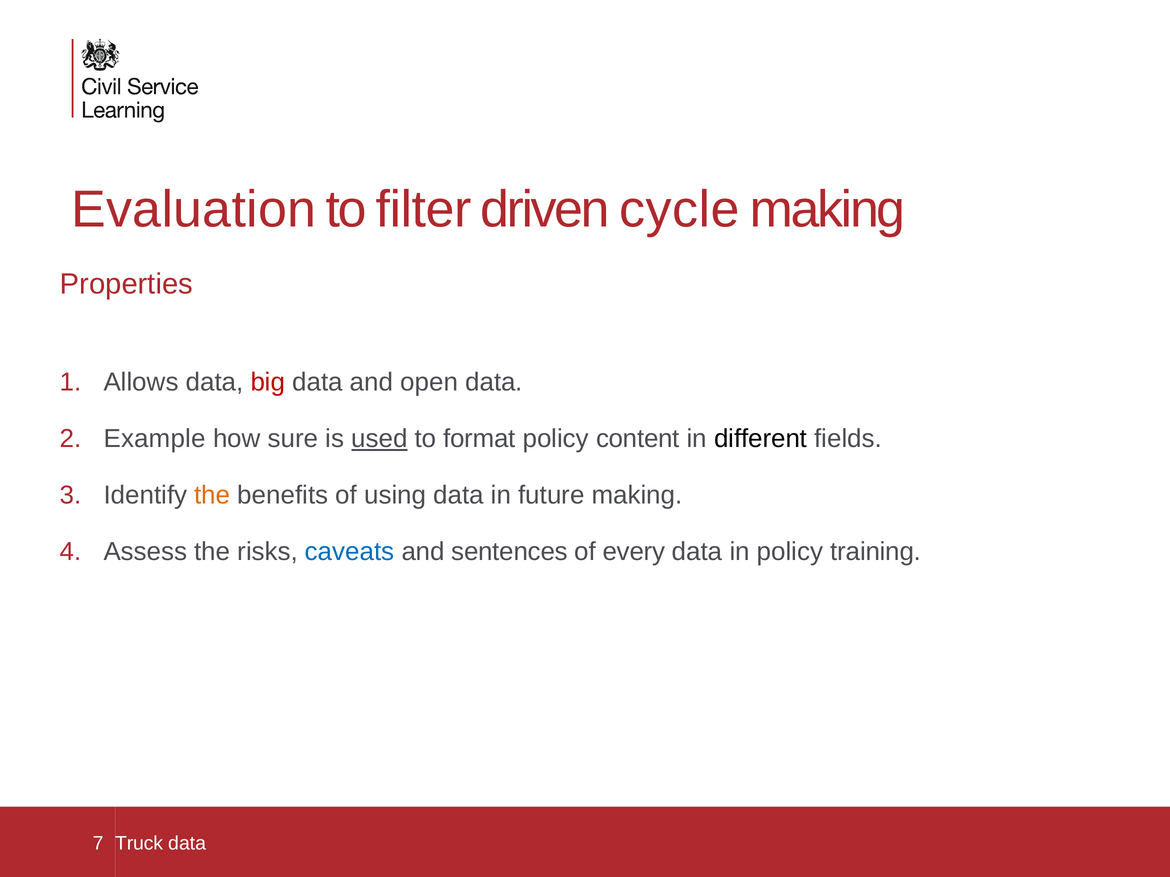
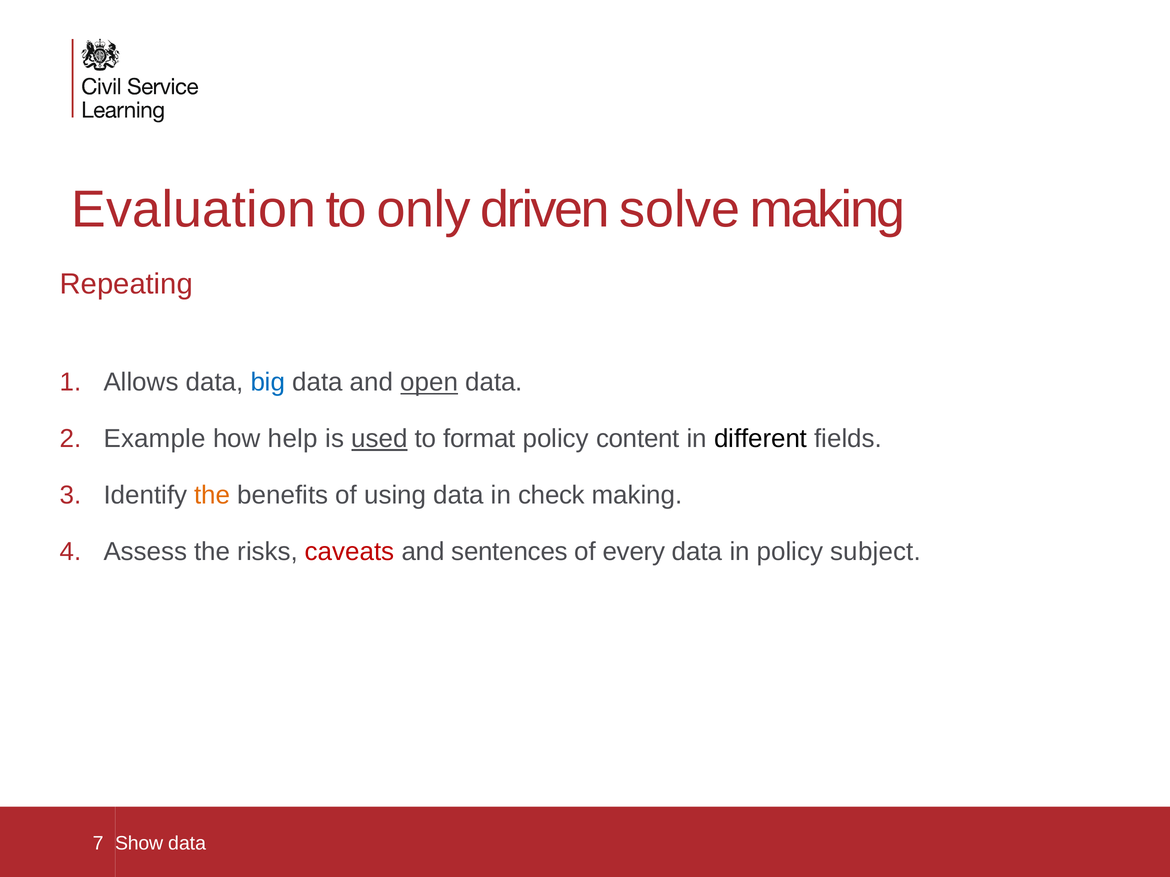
filter: filter -> only (424, 210)
cycle: cycle -> solve (680, 210)
Properties: Properties -> Repeating (126, 284)
big colour: red -> blue (268, 383)
open underline: none -> present (429, 383)
sure: sure -> help (293, 439)
future: future -> check (552, 496)
caveats colour: blue -> red (350, 552)
training: training -> subject (876, 552)
Truck: Truck -> Show (139, 844)
